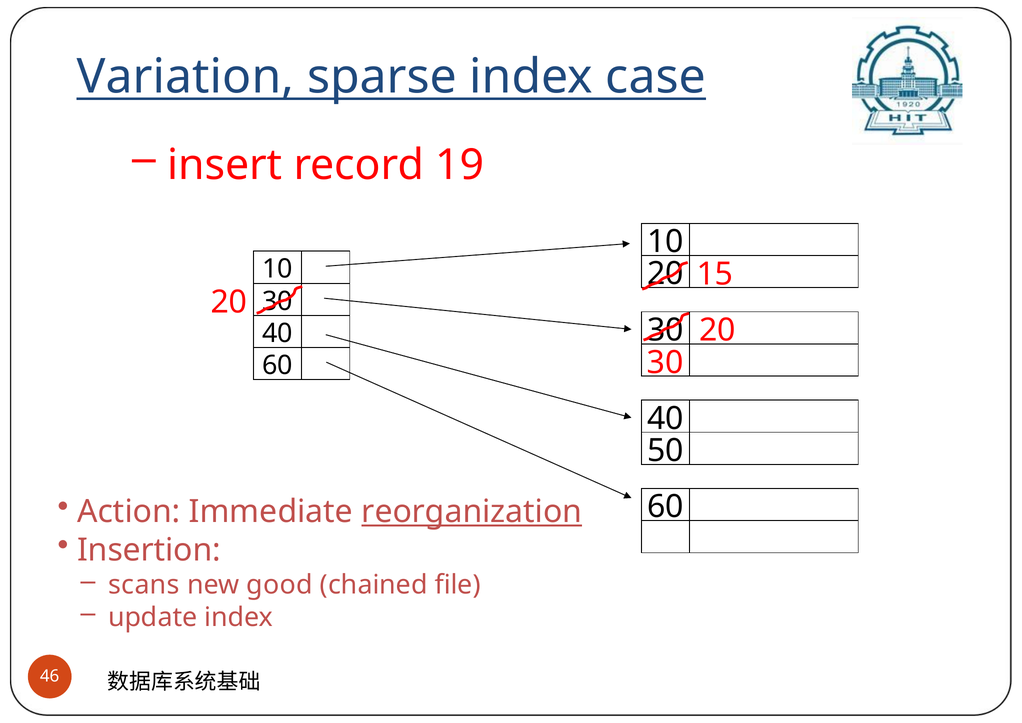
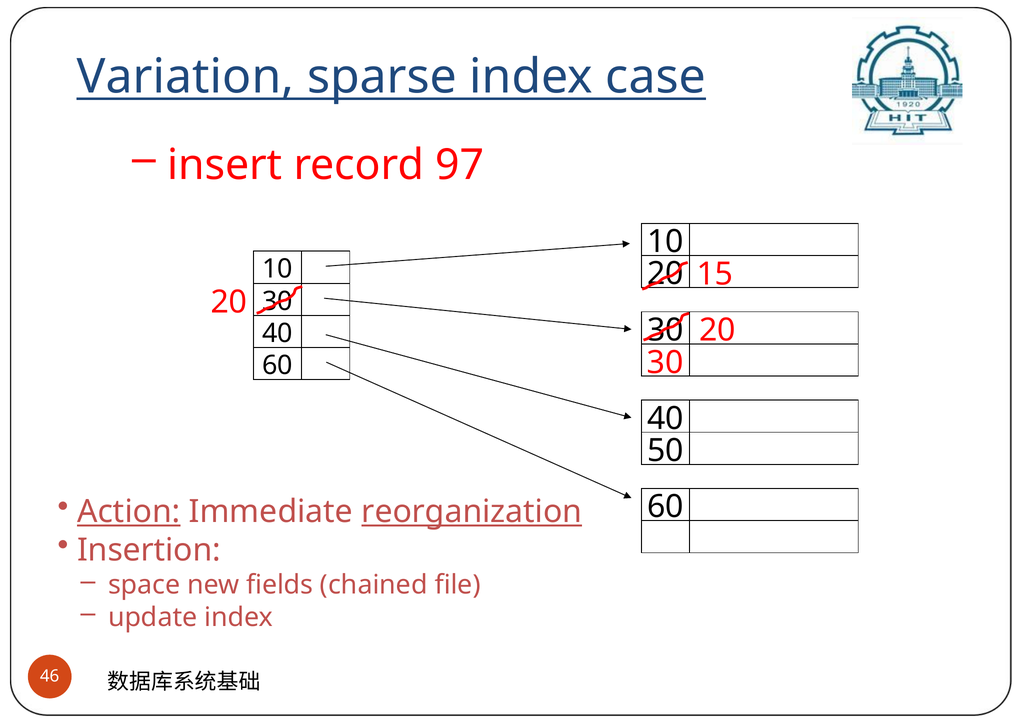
19: 19 -> 97 (460, 165)
Action underline: none -> present (129, 512)
scans: scans -> space (144, 585)
good: good -> fields (280, 585)
